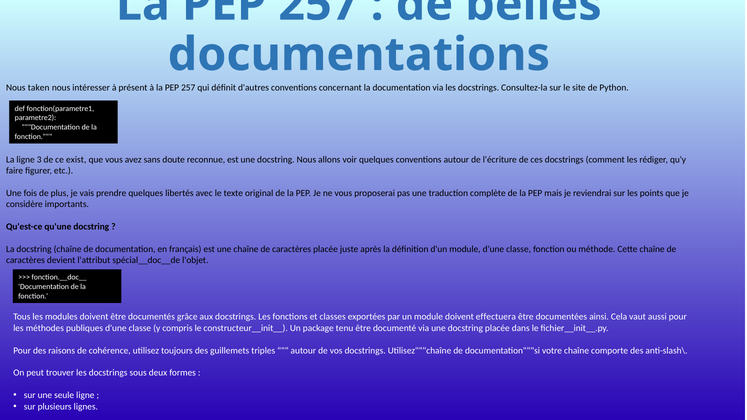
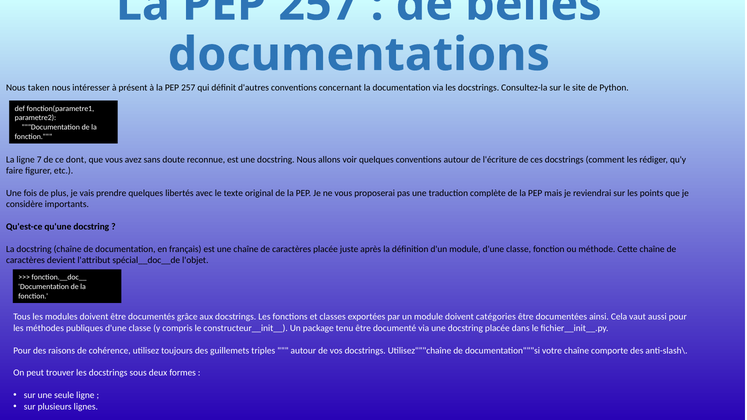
3: 3 -> 7 (39, 160)
exist: exist -> dont (76, 160)
effectuera: effectuera -> catégories (496, 317)
